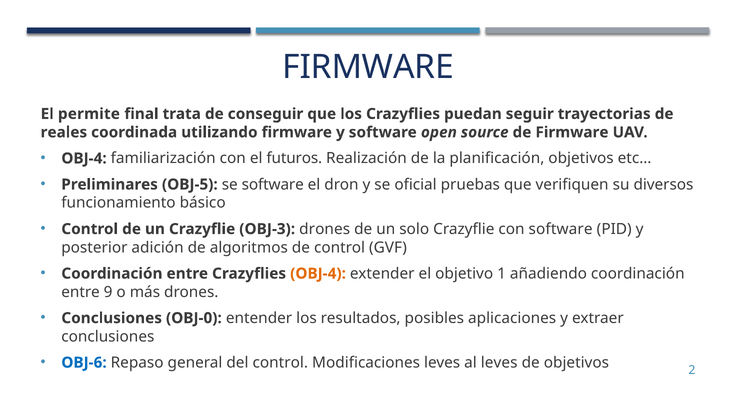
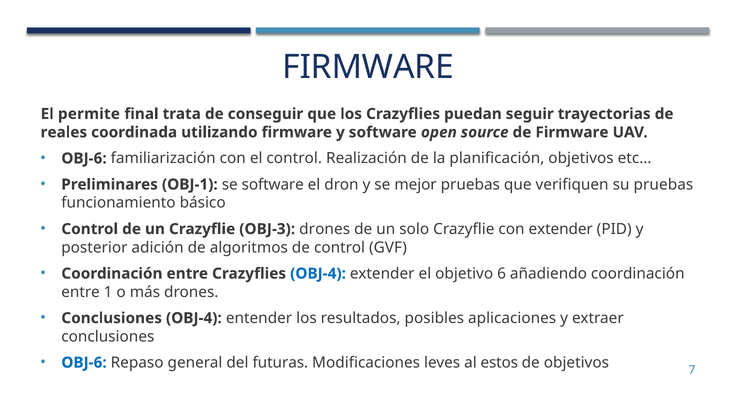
OBJ-4: OBJ-4 -> OBJ-6 (84, 158)
el futuros: futuros -> control (294, 158)
OBJ-5: OBJ-5 -> OBJ-1 (190, 185)
oficial: oficial -> mejor (416, 185)
su diversos: diversos -> pruebas (663, 185)
con software: software -> extender (561, 229)
OBJ-4 colour: orange -> blue (318, 274)
1: 1 -> 6 (502, 274)
9: 9 -> 1 (108, 292)
Conclusiones OBJ-0: OBJ-0 -> OBJ-4 (194, 318)
del control: control -> futuras (280, 363)
al leves: leves -> estos (499, 363)
2: 2 -> 7 (692, 370)
